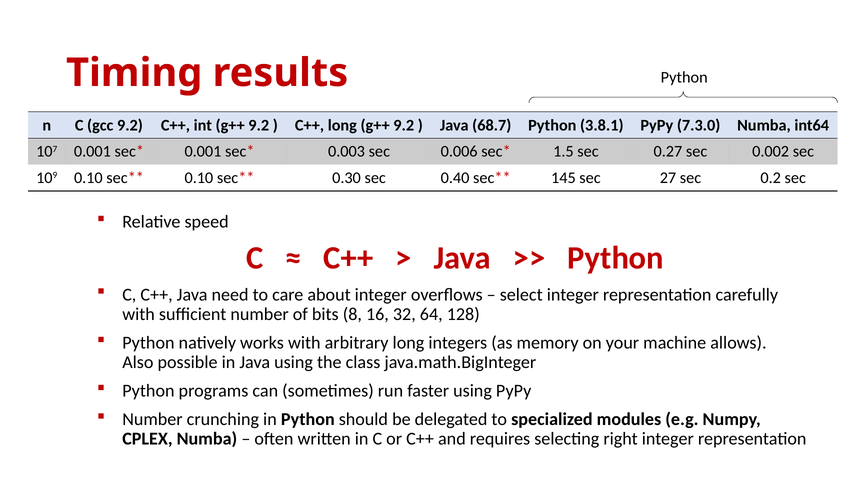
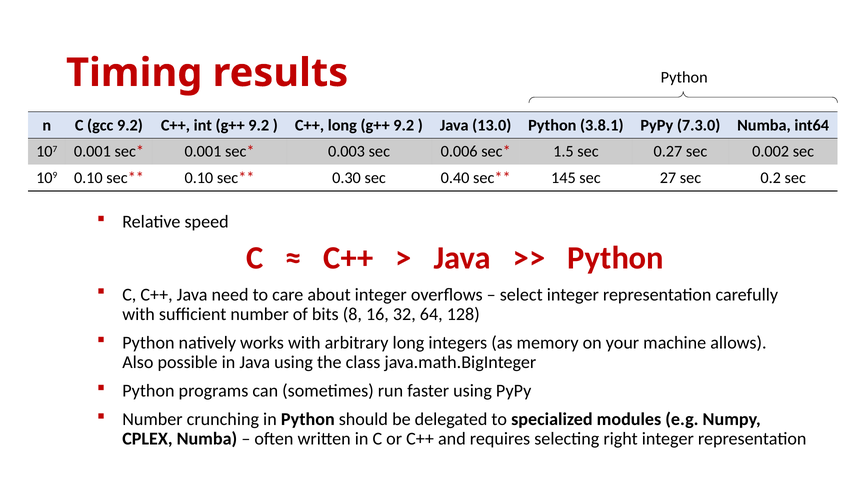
68.7: 68.7 -> 13.0 (492, 125)
